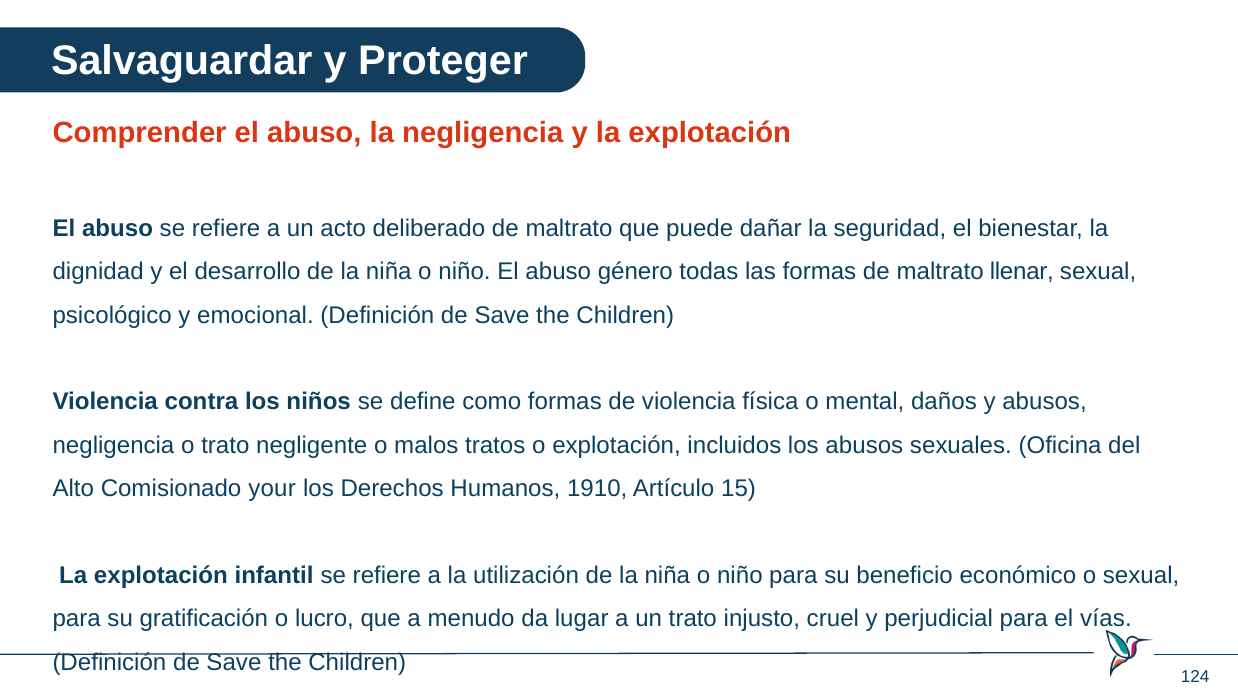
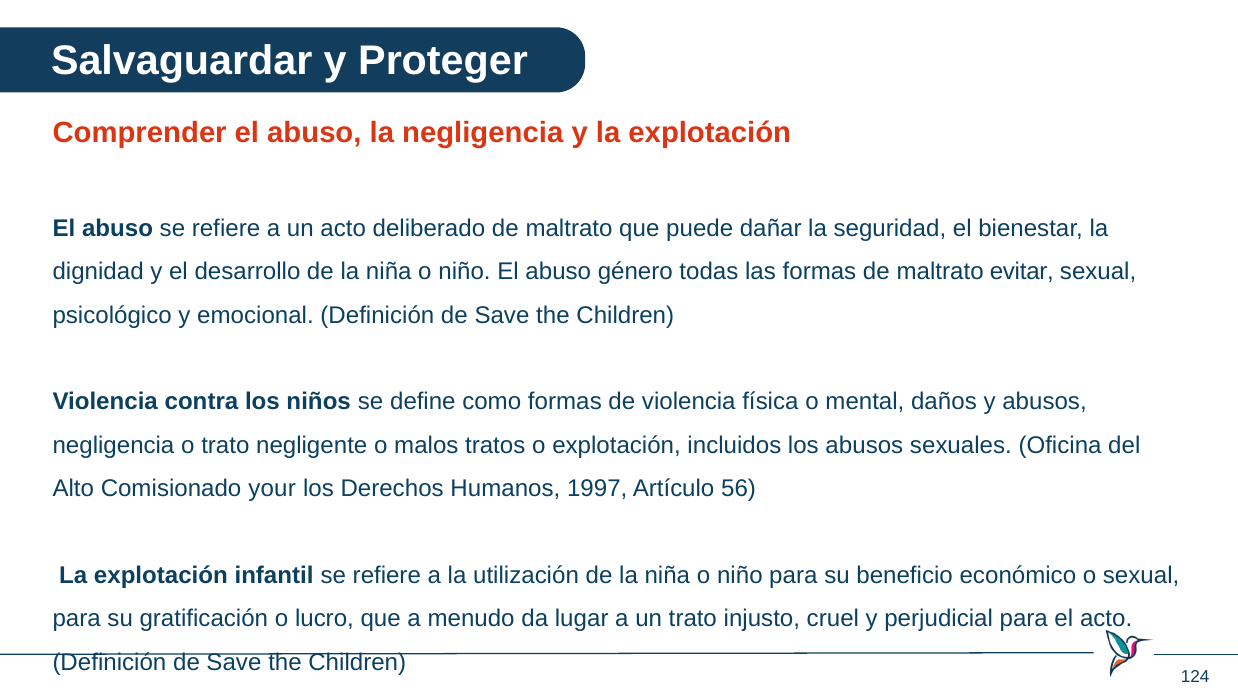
llenar: llenar -> evitar (1022, 272)
1910: 1910 -> 1997 (597, 488)
15: 15 -> 56 (739, 488)
el vías: vías -> acto (1106, 618)
